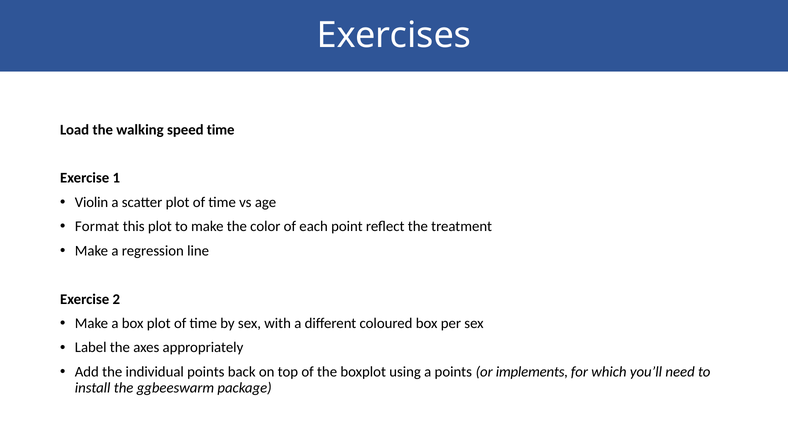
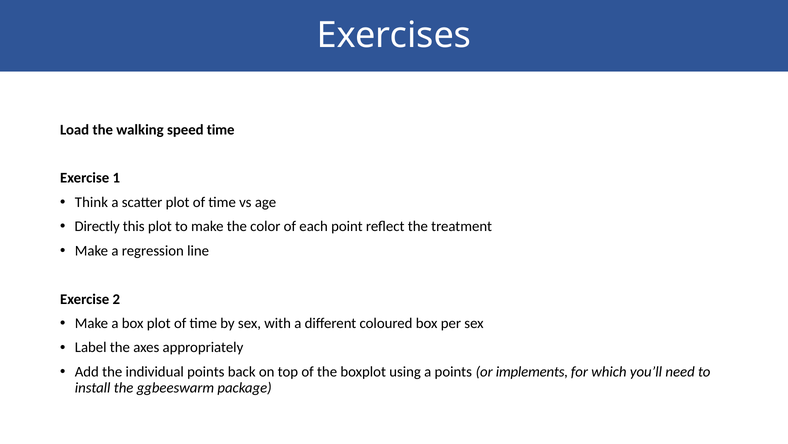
Violin: Violin -> Think (91, 202)
Format: Format -> Directly (97, 226)
